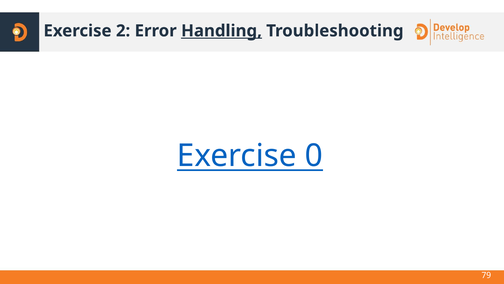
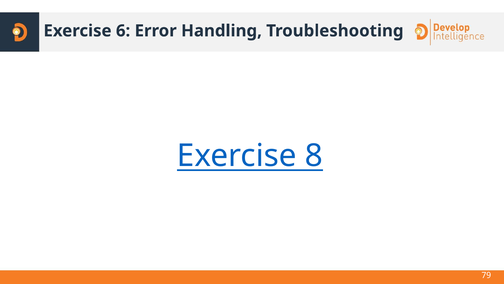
2: 2 -> 6 (123, 31)
Handling underline: present -> none (221, 31)
0: 0 -> 8 (314, 156)
